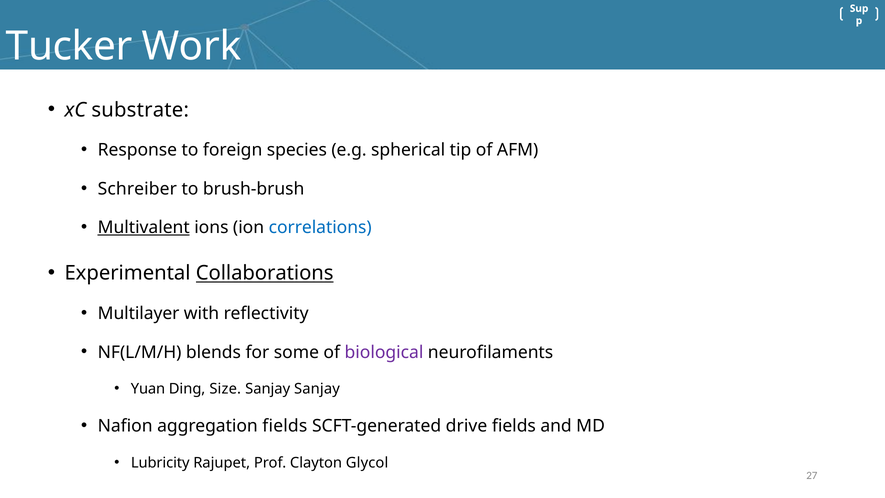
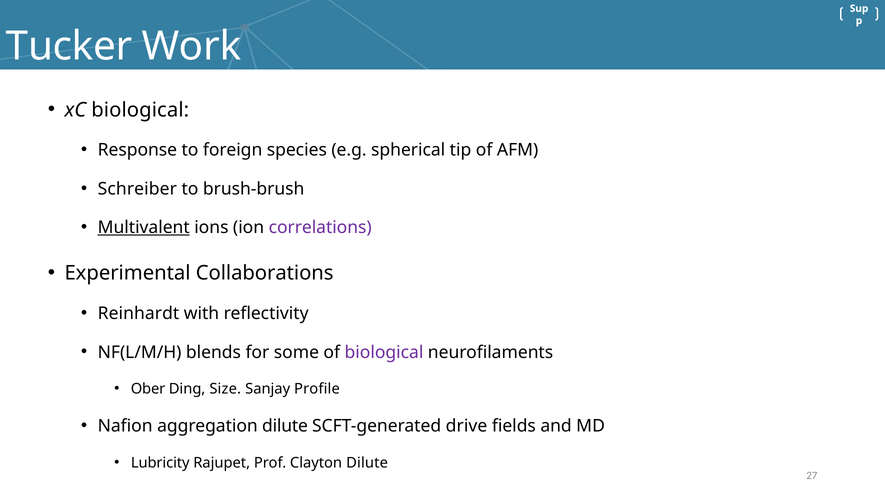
xC substrate: substrate -> biological (140, 110)
correlations colour: blue -> purple (320, 228)
Collaborations underline: present -> none (265, 273)
Multilayer: Multilayer -> Reinhardt (138, 313)
Yuan: Yuan -> Ober (148, 389)
Sanjay Sanjay: Sanjay -> Profile (317, 389)
aggregation fields: fields -> dilute (285, 426)
Clayton Glycol: Glycol -> Dilute (367, 463)
